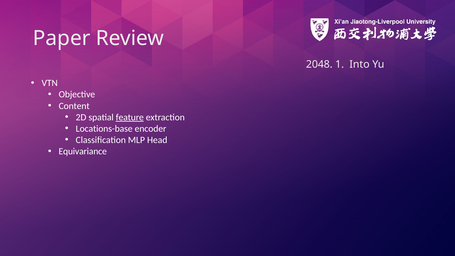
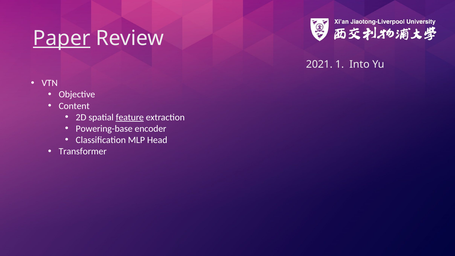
Paper underline: none -> present (62, 38)
2048: 2048 -> 2021 (319, 64)
Locations-base: Locations-base -> Powering-base (104, 129)
Equivariance: Equivariance -> Transformer (83, 151)
